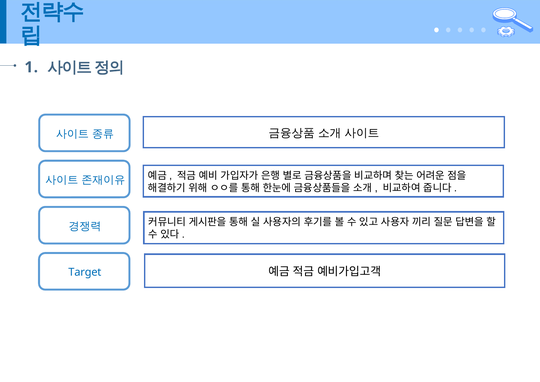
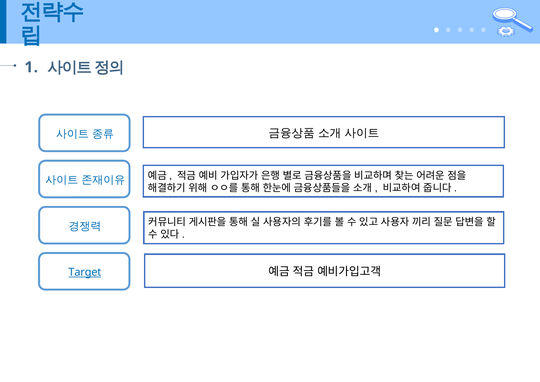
Target underline: none -> present (85, 272)
